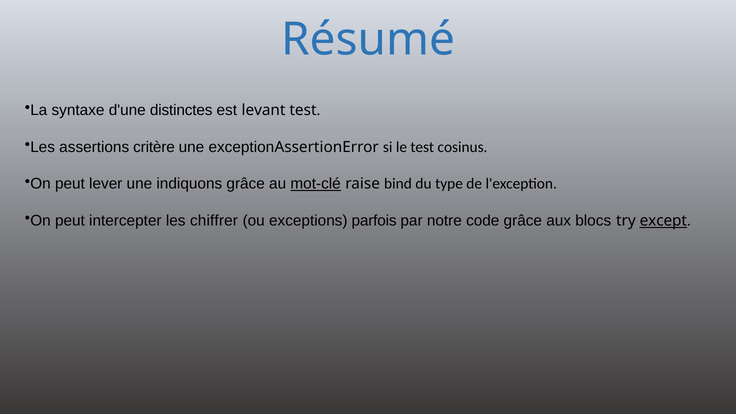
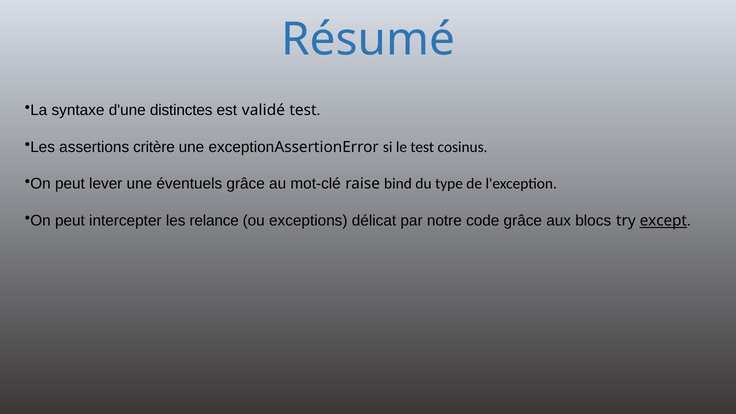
levant: levant -> validé (263, 110)
indiquons: indiquons -> éventuels (189, 184)
mot-clé underline: present -> none (316, 184)
chiffrer: chiffrer -> relance (214, 221)
parfois: parfois -> délicat (374, 221)
